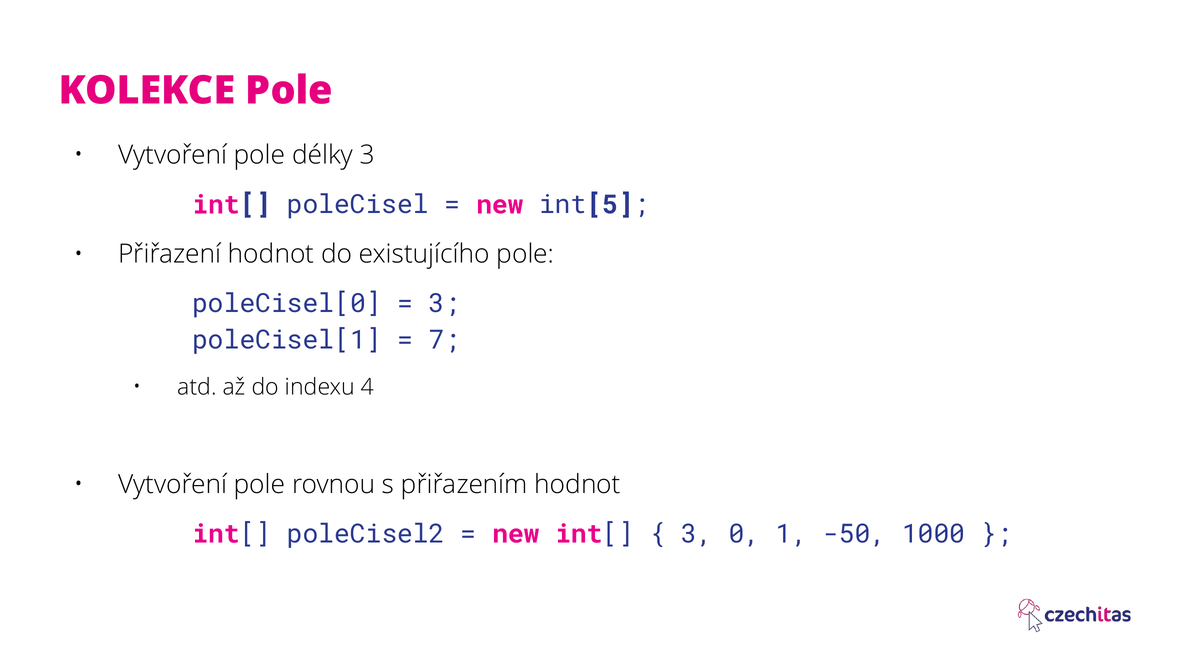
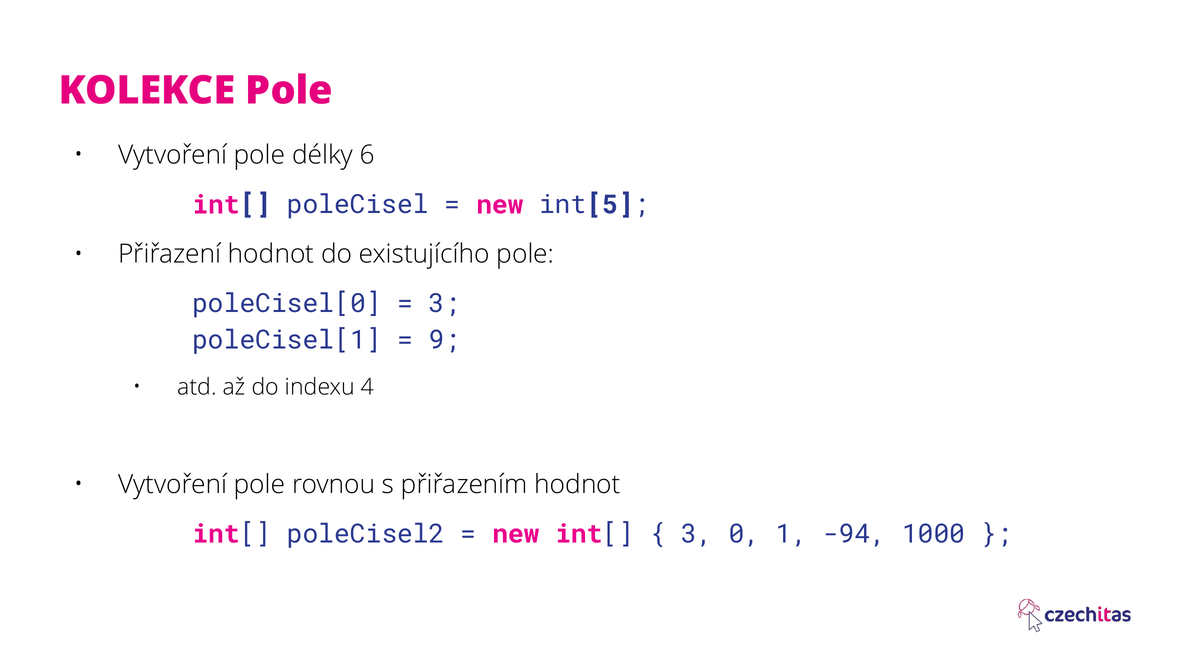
délky 3: 3 -> 6 (367, 155)
7: 7 -> 9 (445, 340)
-50: -50 -> -94 (855, 534)
